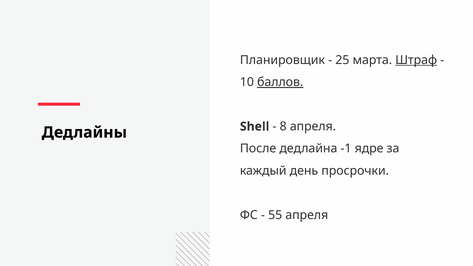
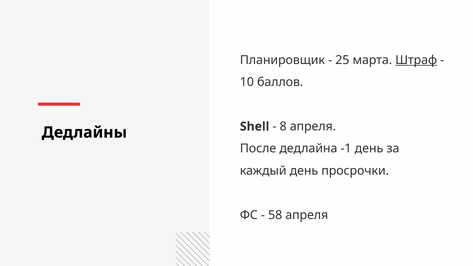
баллов underline: present -> none (280, 82)
-1 ядре: ядре -> день (369, 149)
55: 55 -> 58 (275, 215)
